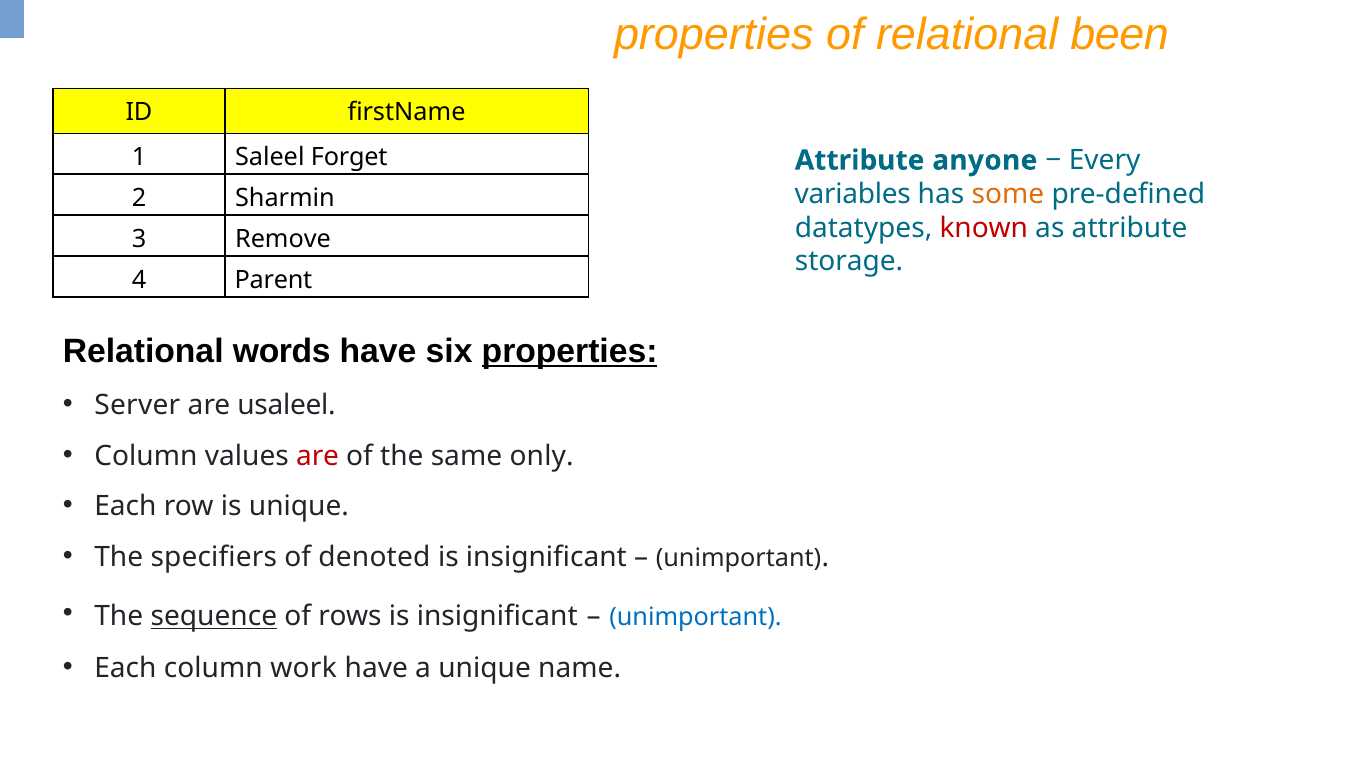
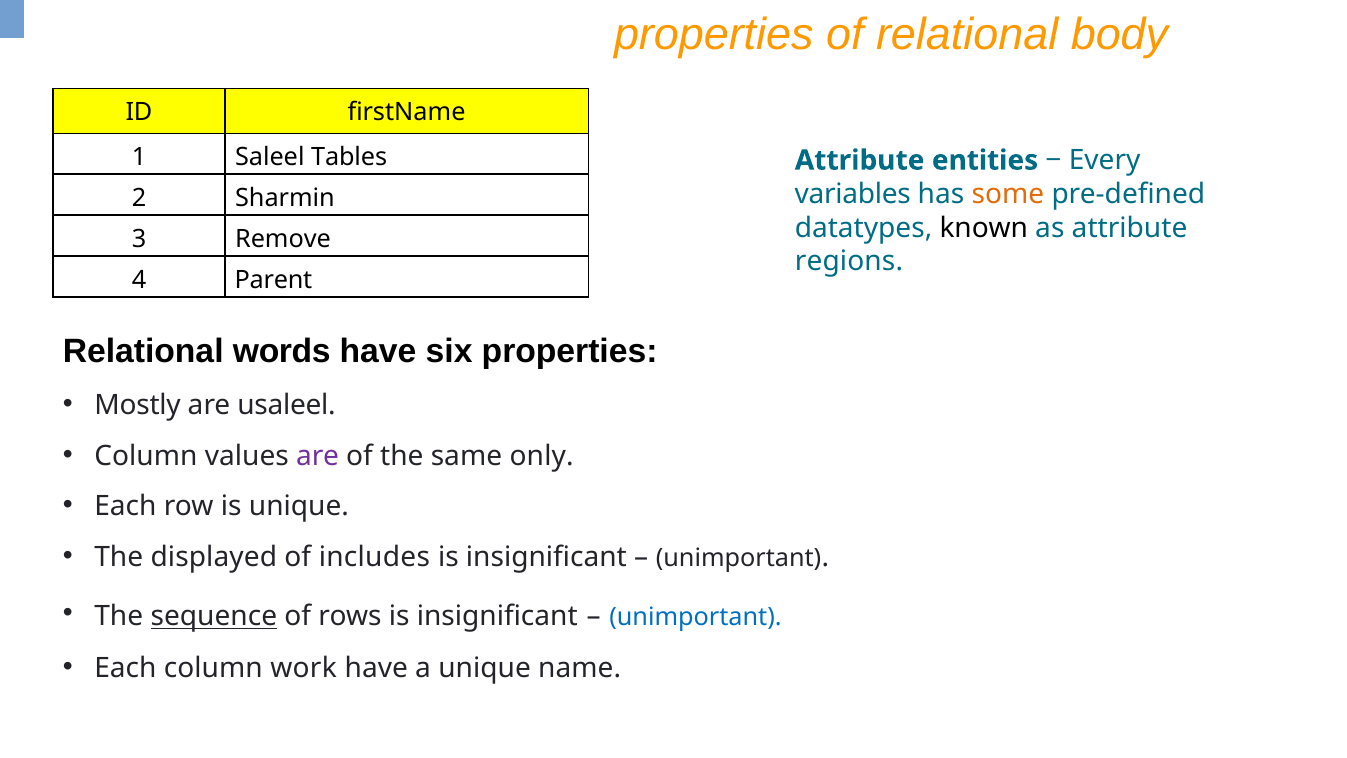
been: been -> body (1119, 35)
Forget: Forget -> Tables (349, 157)
anyone: anyone -> entities (985, 160)
known colour: red -> black (984, 228)
storage: storage -> regions (849, 261)
properties underline: present -> none (570, 352)
Server: Server -> Mostly (138, 405)
are colour: red -> purple (318, 456)
specifiers: specifiers -> displayed (214, 557)
denoted: denoted -> includes (374, 557)
